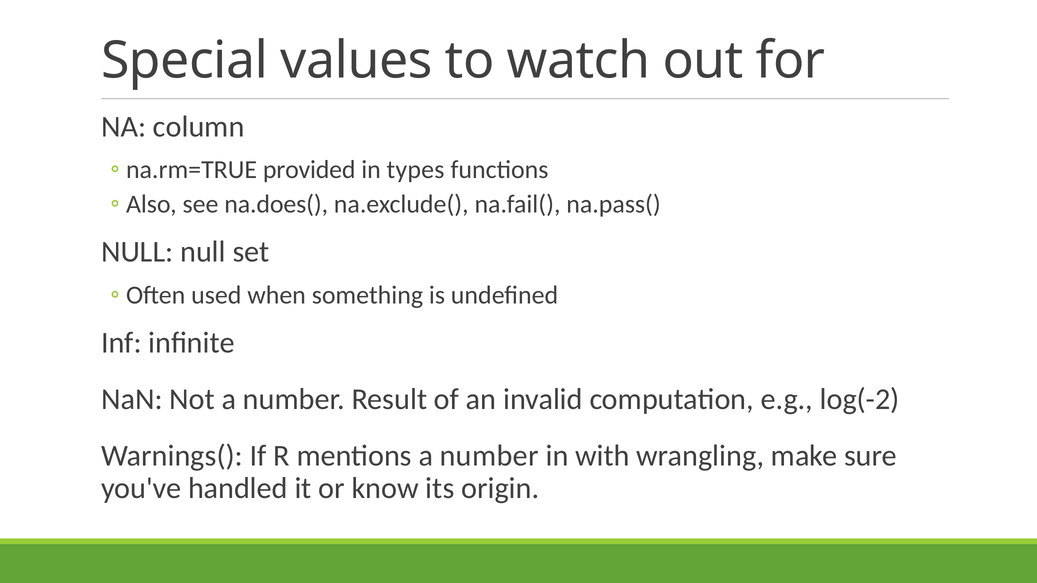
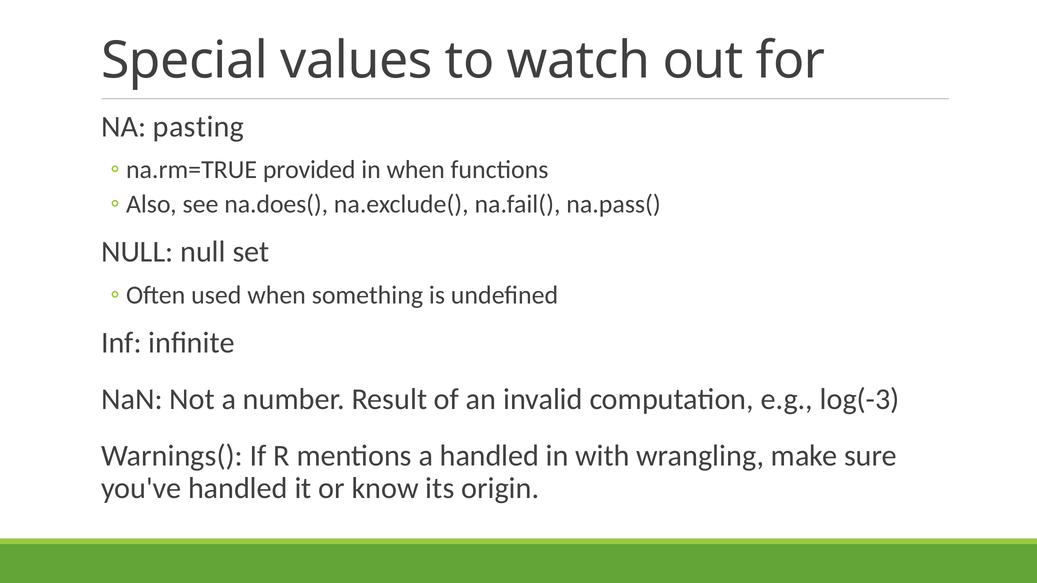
column: column -> pasting (199, 127)
in types: types -> when (416, 170)
log(-2: log(-2 -> log(-3 (860, 399)
mentions a number: number -> handled (489, 456)
